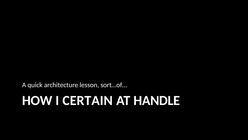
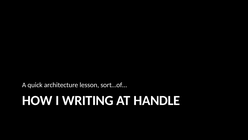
CERTAIN: CERTAIN -> WRITING (88, 100)
